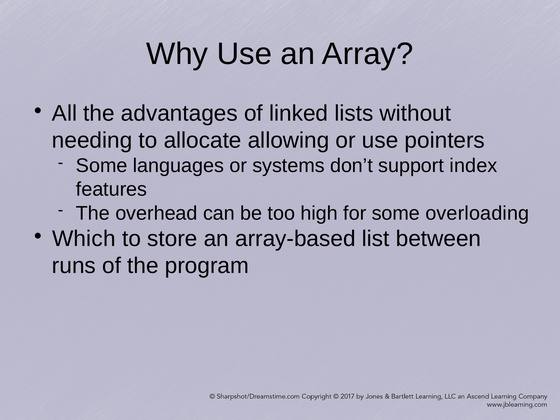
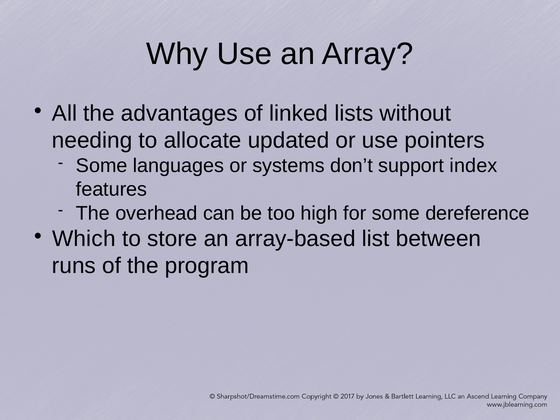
allowing: allowing -> updated (289, 140)
overloading: overloading -> dereference (477, 213)
